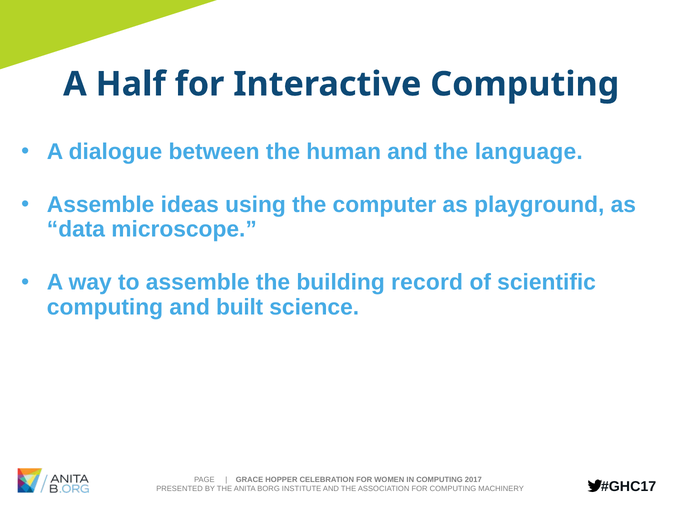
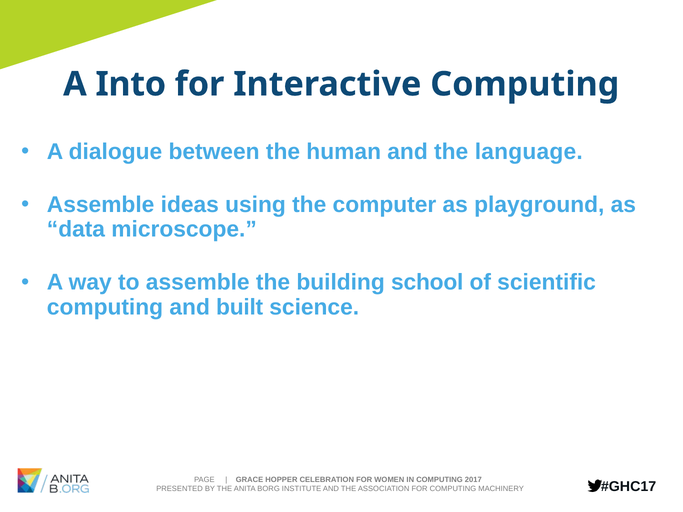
Half: Half -> Into (131, 84)
record: record -> school (427, 283)
